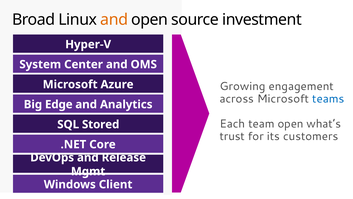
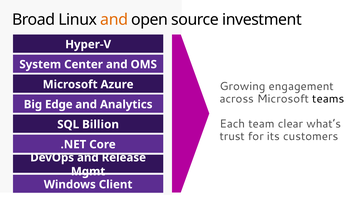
teams colour: blue -> black (328, 99)
team open: open -> clear (290, 123)
Stored: Stored -> Billion (101, 124)
